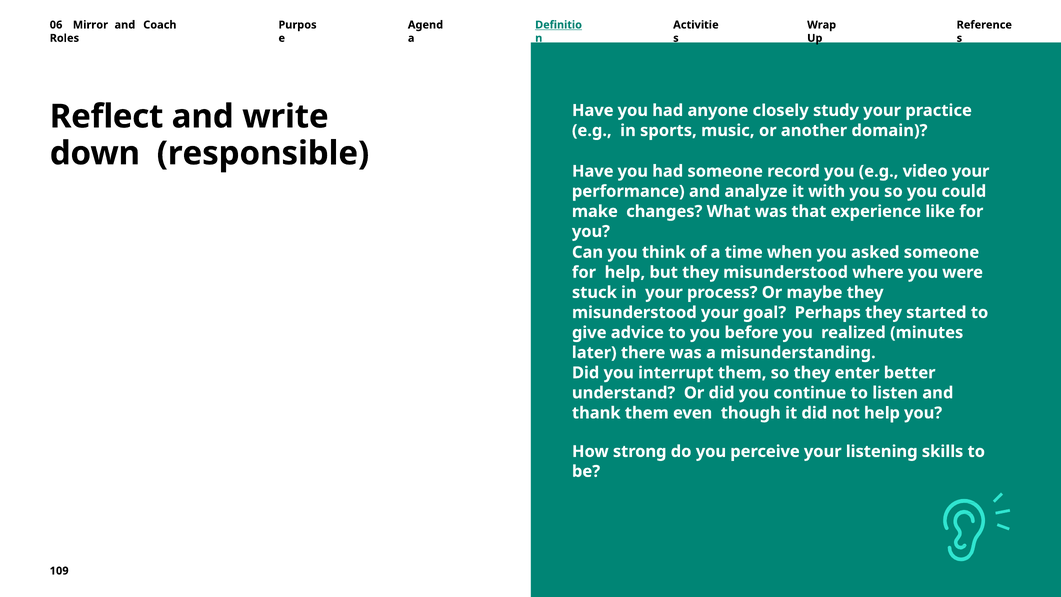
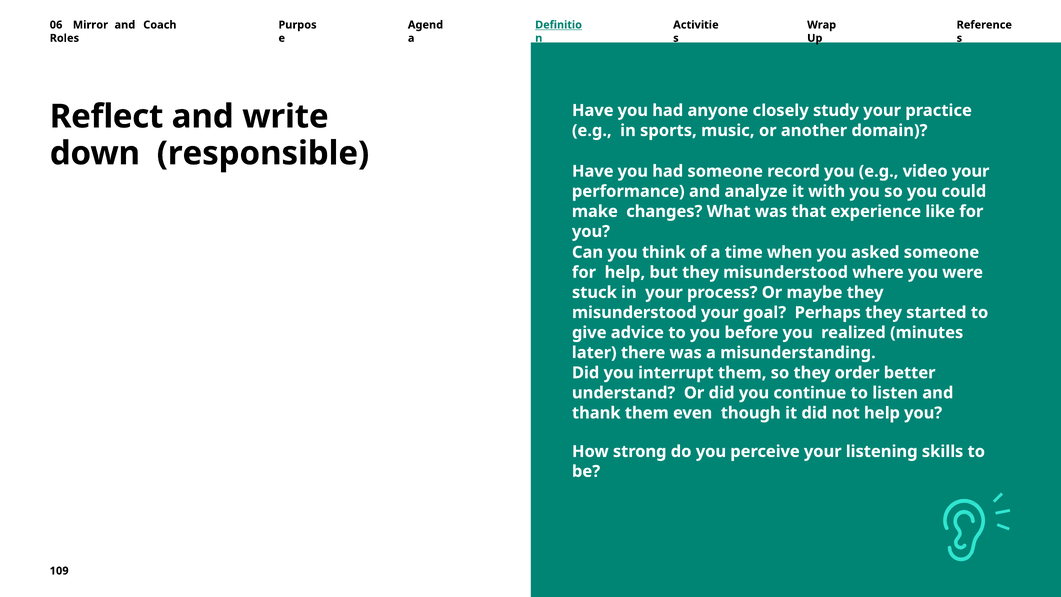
enter: enter -> order (857, 373)
